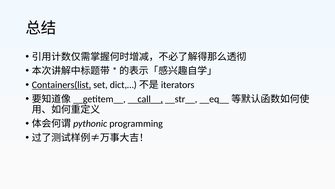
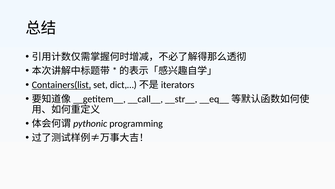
__call__ underline: present -> none (145, 99)
